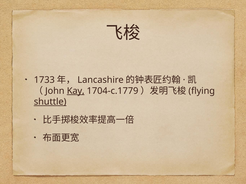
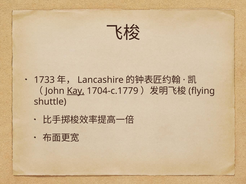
shuttle underline: present -> none (50, 102)
